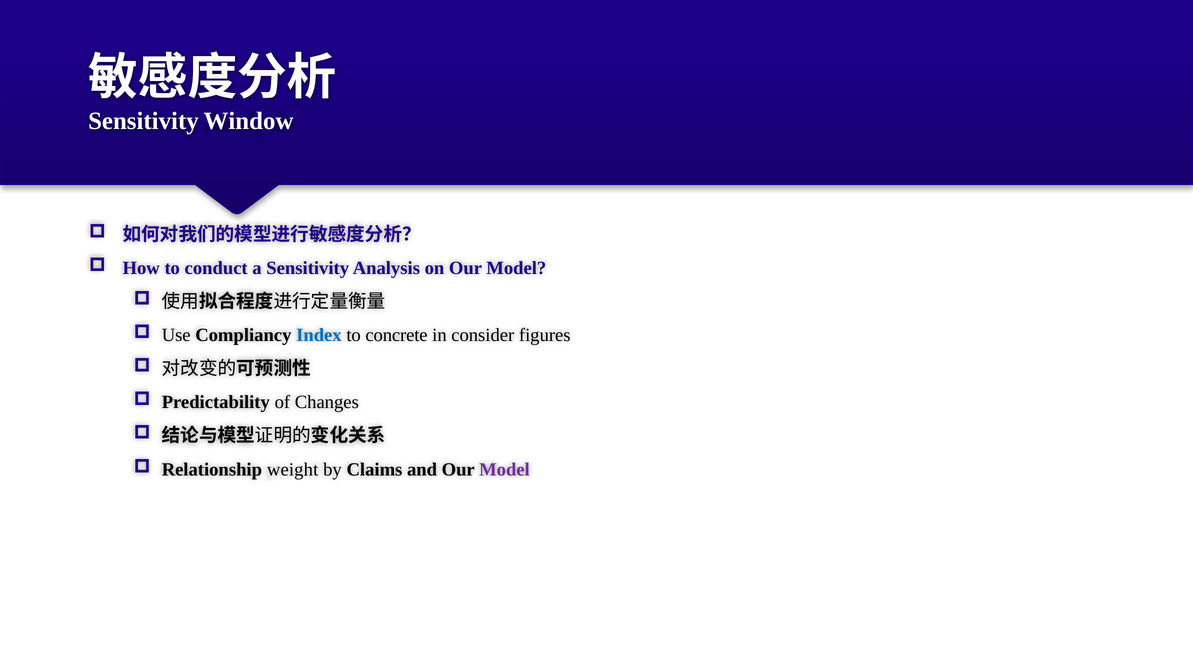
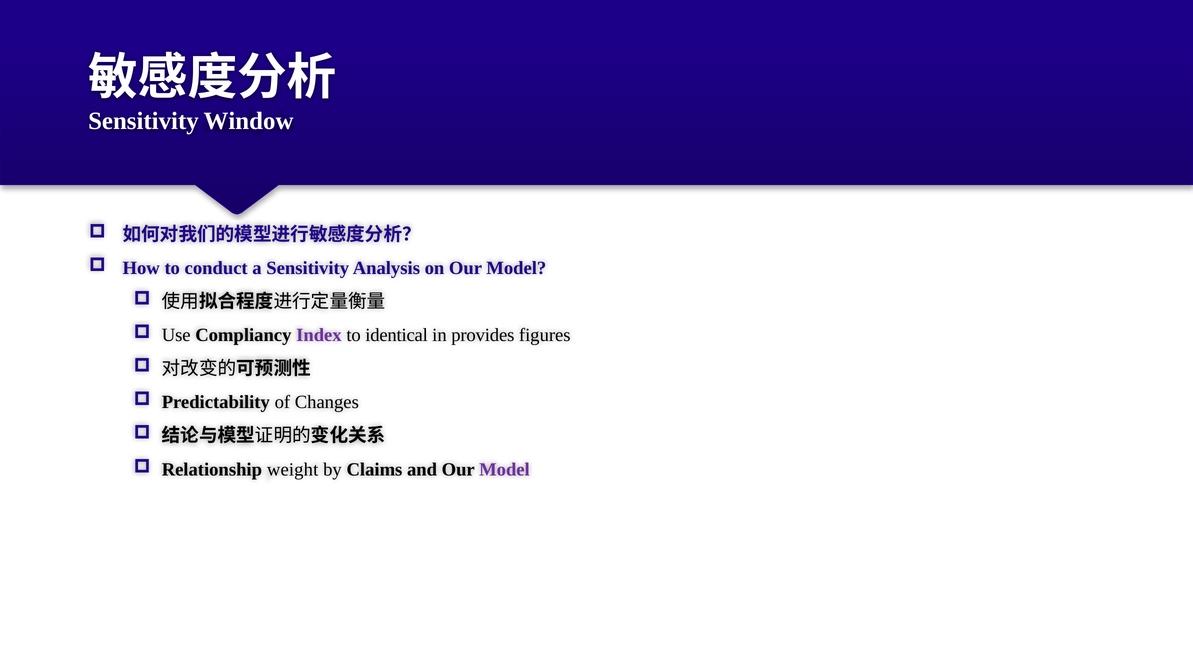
Index colour: blue -> purple (319, 335)
concrete: concrete -> identical (397, 335)
consider: consider -> provides (483, 335)
